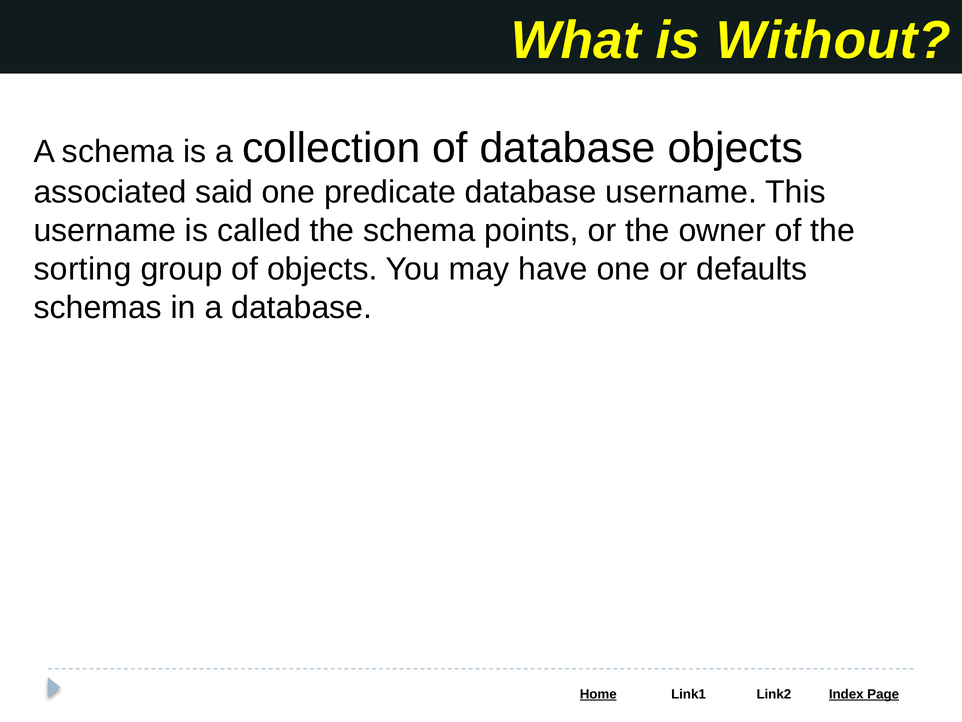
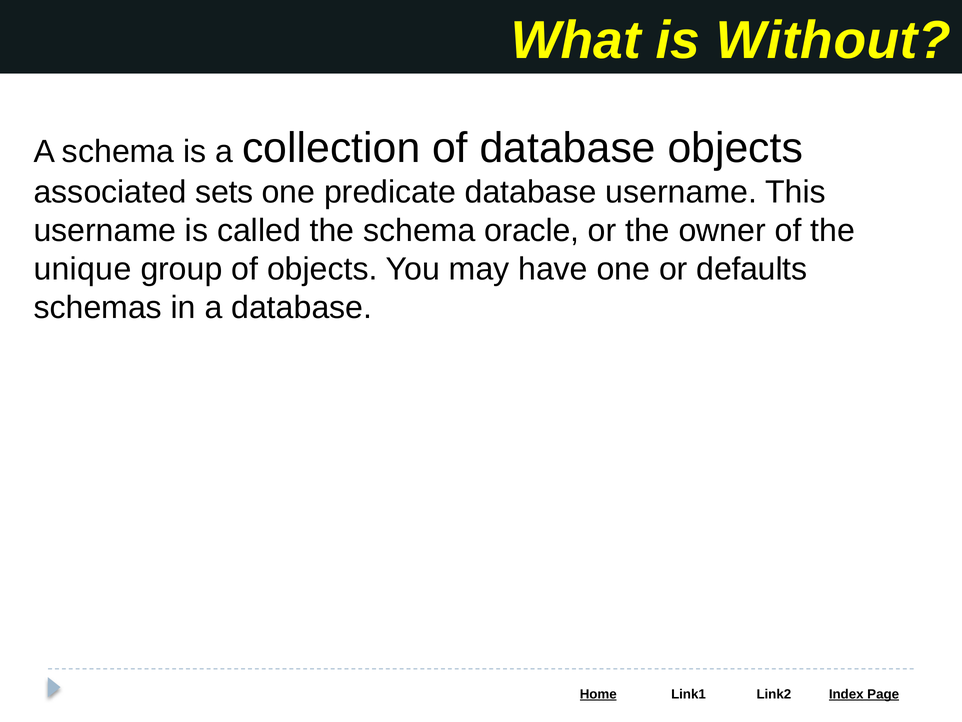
said: said -> sets (224, 192)
points: points -> oracle (532, 231)
sorting: sorting -> unique (82, 269)
